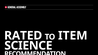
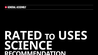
ITEM: ITEM -> USES (73, 36)
